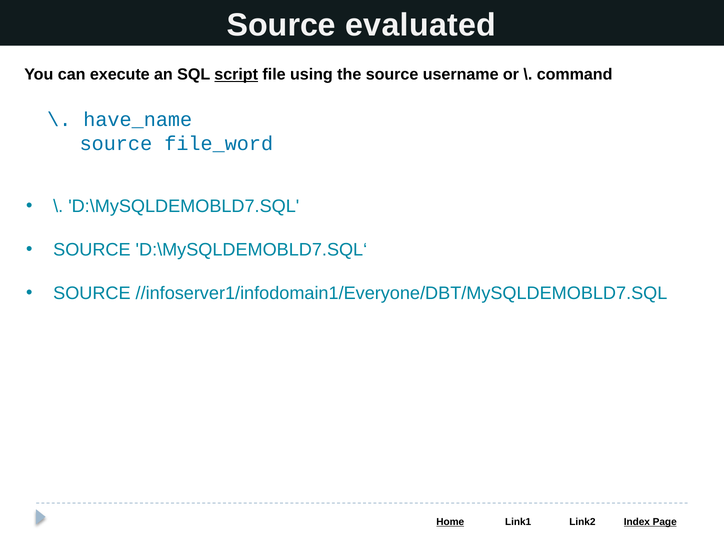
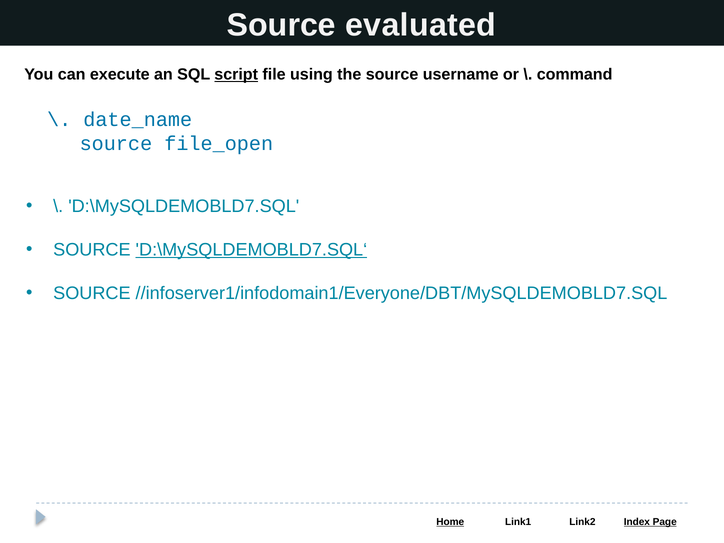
have_name: have_name -> date_name (138, 120)
file_word: file_word -> file_open (219, 144)
D:\MySQLDEMOBLD7.SQL‘ underline: none -> present (251, 250)
